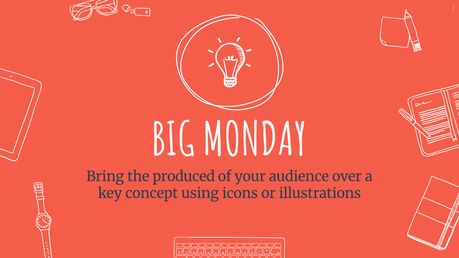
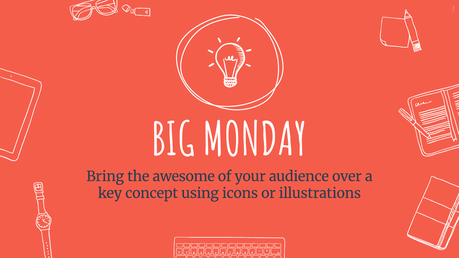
produced: produced -> awesome (184, 177)
